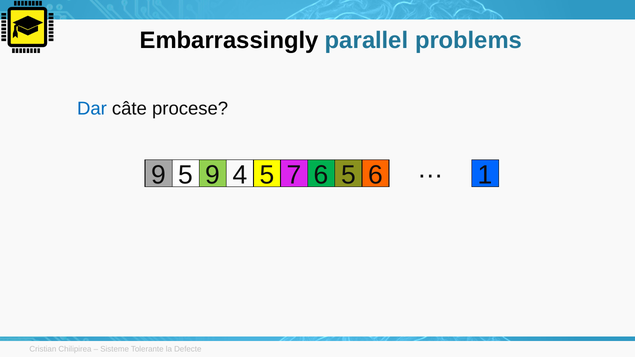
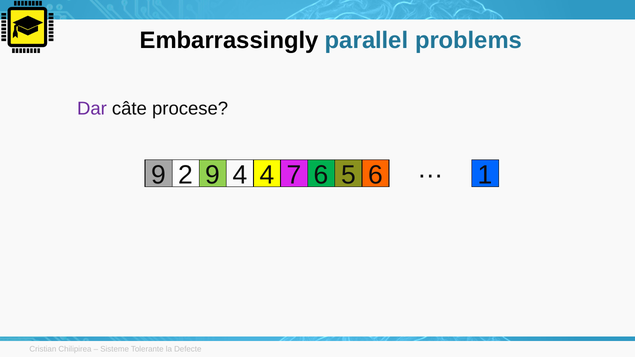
Dar colour: blue -> purple (92, 109)
9 5: 5 -> 2 (186, 175)
4 5: 5 -> 4 (267, 175)
